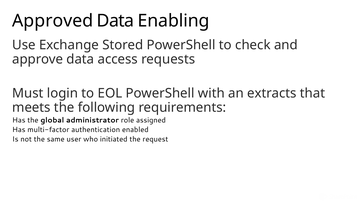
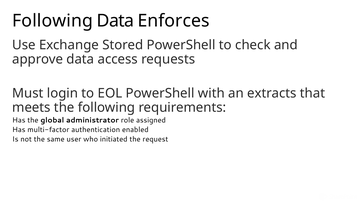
Approved: Approved -> Following (53, 21)
Enabling: Enabling -> Enforces (174, 21)
